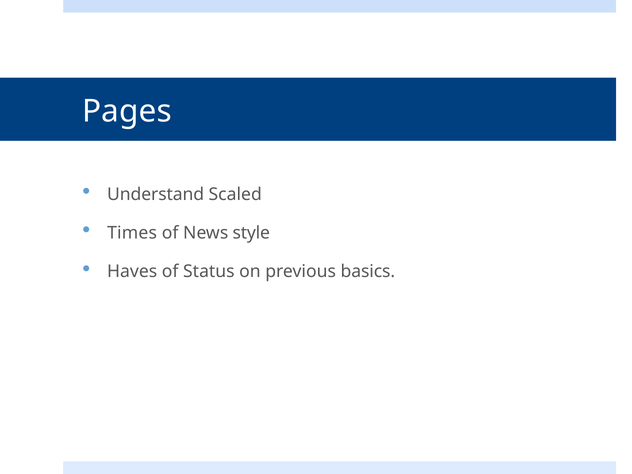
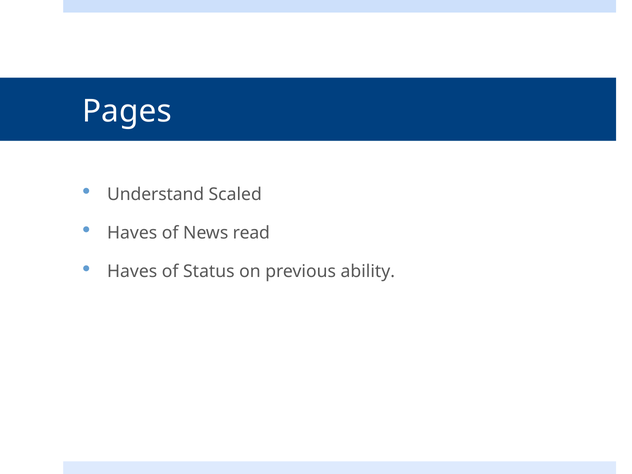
Times: Times -> Haves (132, 233)
style: style -> read (251, 233)
basics: basics -> ability (368, 272)
